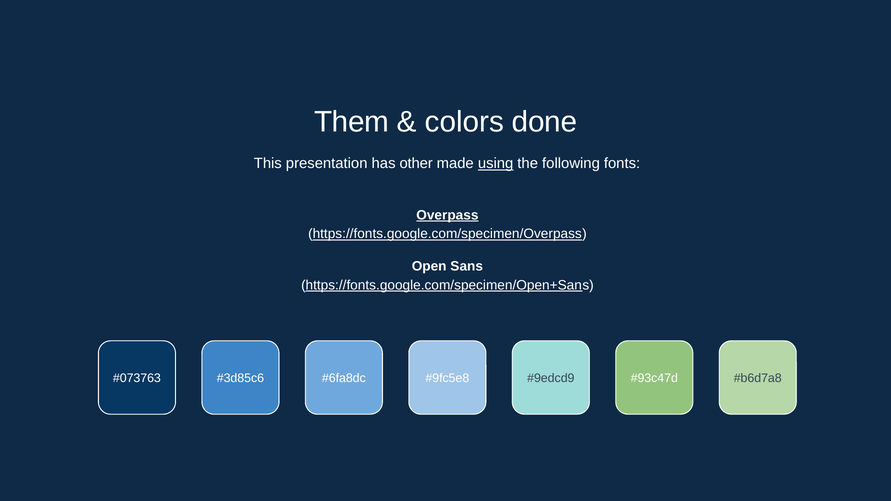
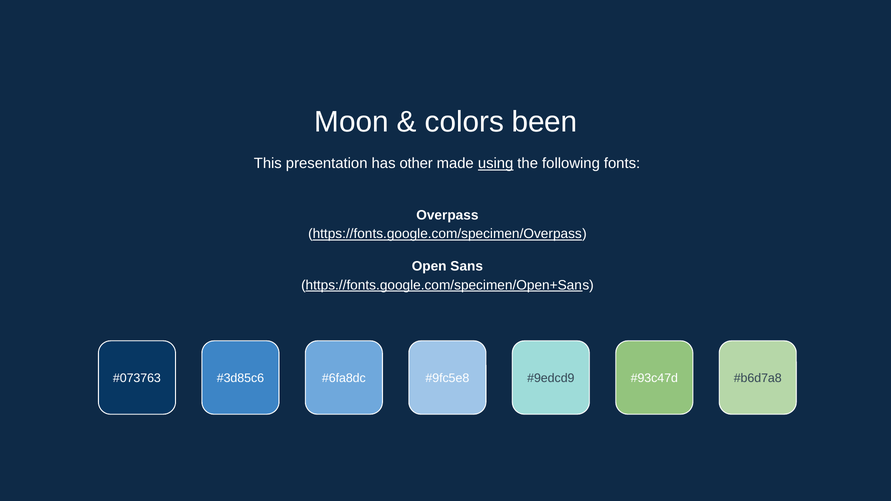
Them: Them -> Moon (351, 122)
done: done -> been (545, 122)
Overpass underline: present -> none (447, 215)
